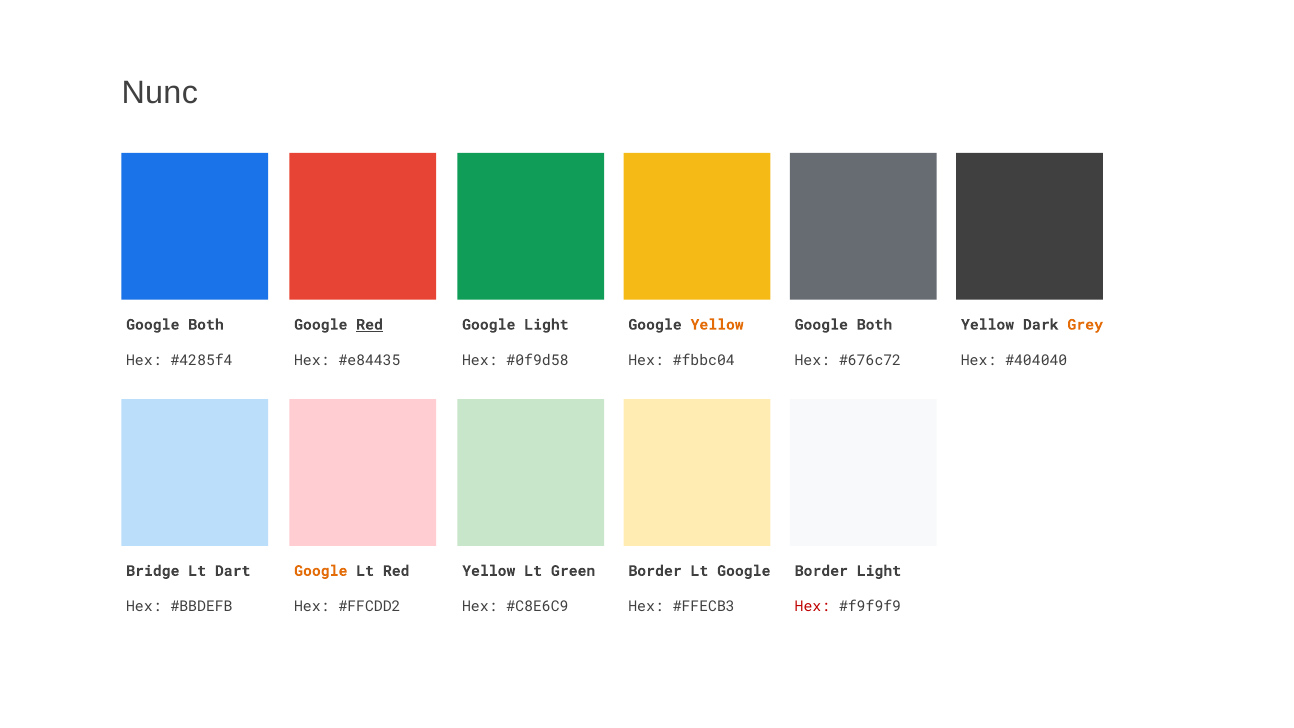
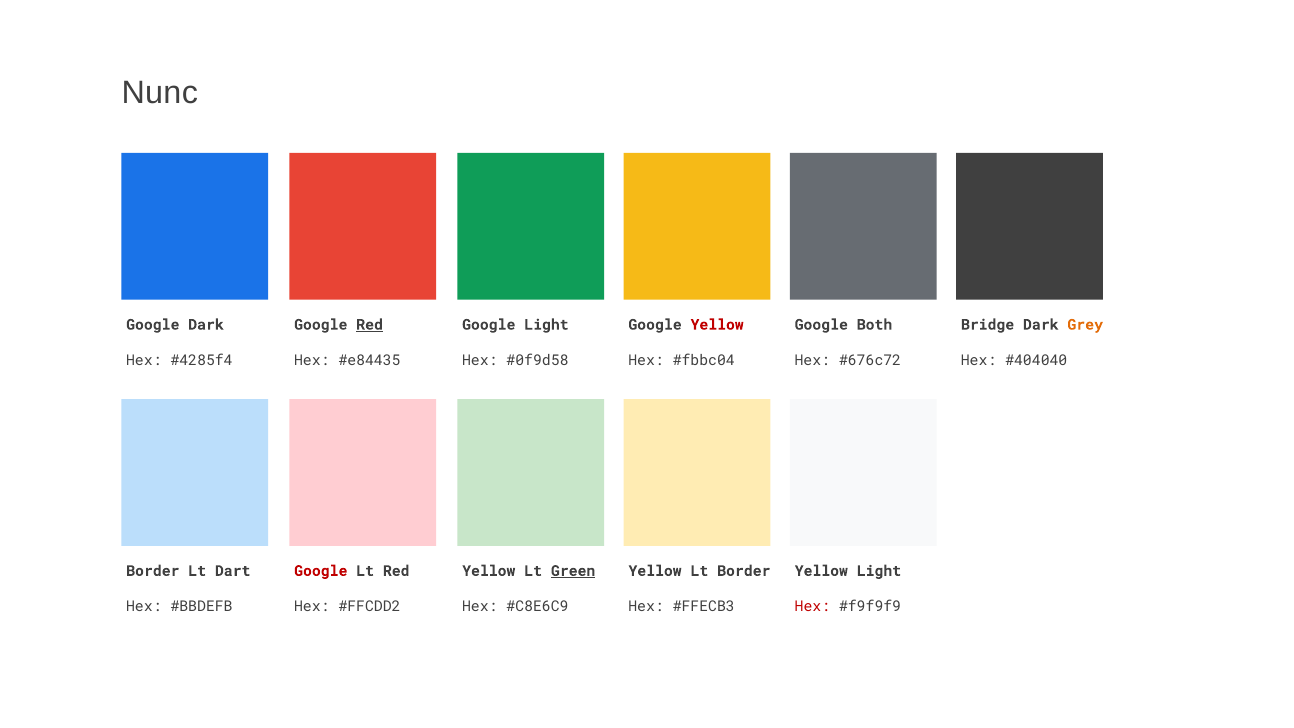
Both: Both -> Dark (206, 325)
Yellow colour: orange -> red (717, 325)
Yellow: Yellow -> Bridge (988, 325)
Bridge: Bridge -> Border (153, 571)
Google colour: orange -> red (321, 571)
Green underline: none -> present (573, 571)
Border: Border -> Yellow (655, 571)
Lt Google: Google -> Border (744, 571)
Border: Border -> Yellow (821, 571)
